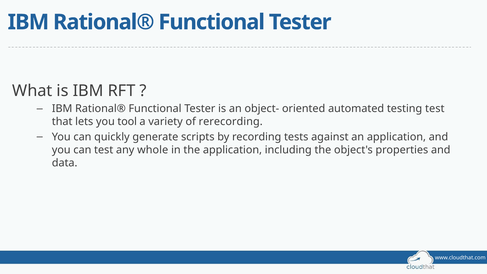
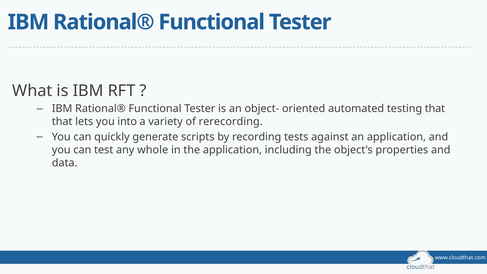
testing test: test -> that (435, 109)
tool: tool -> into (127, 122)
